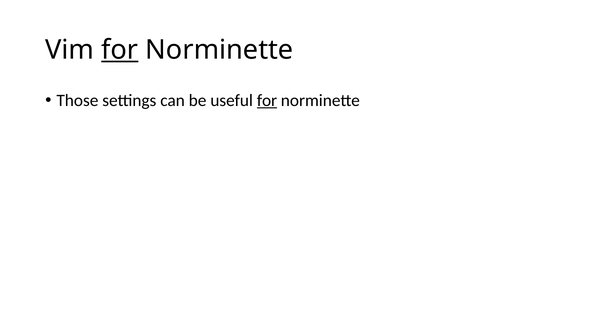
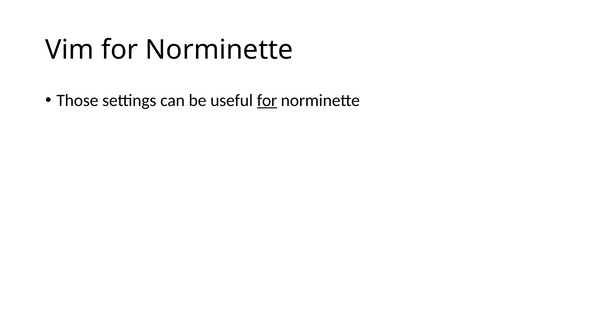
for underline: present -> none (120, 50)
